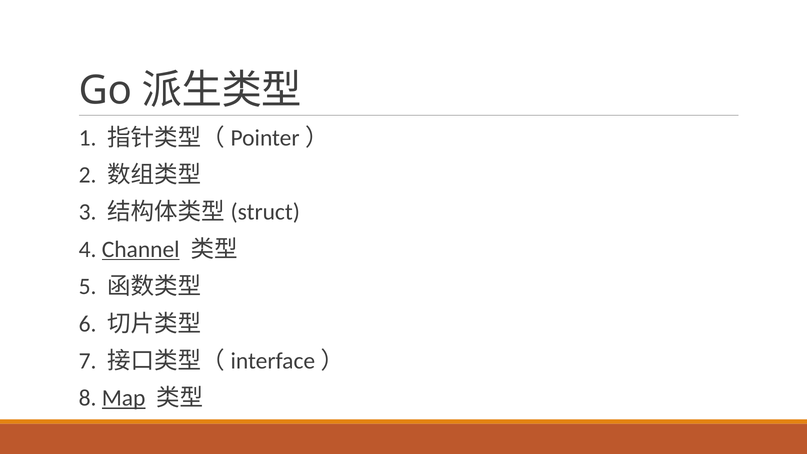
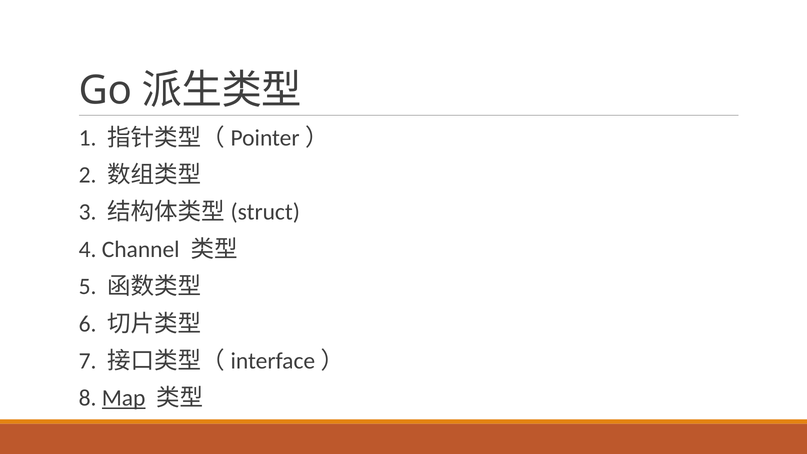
Channel underline: present -> none (141, 249)
